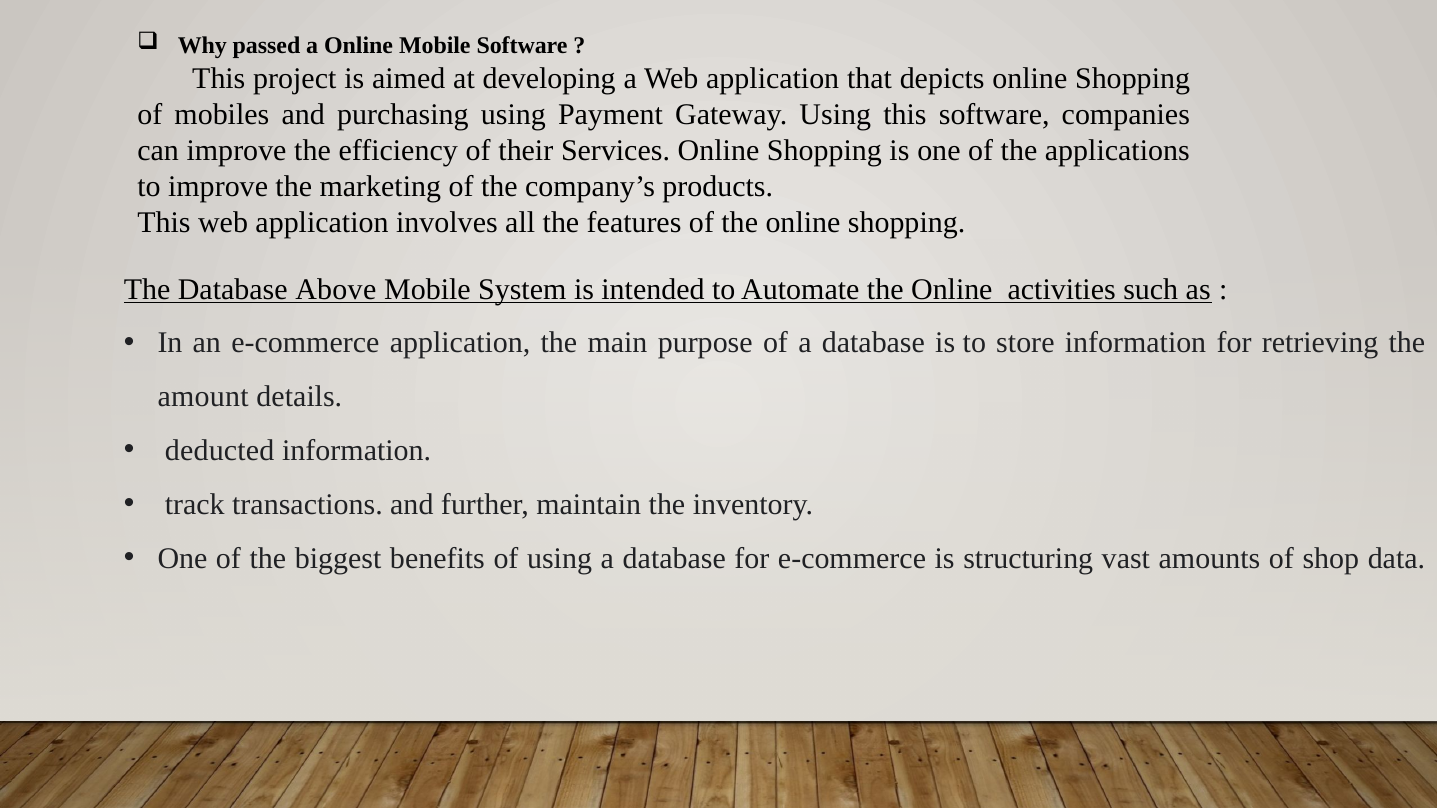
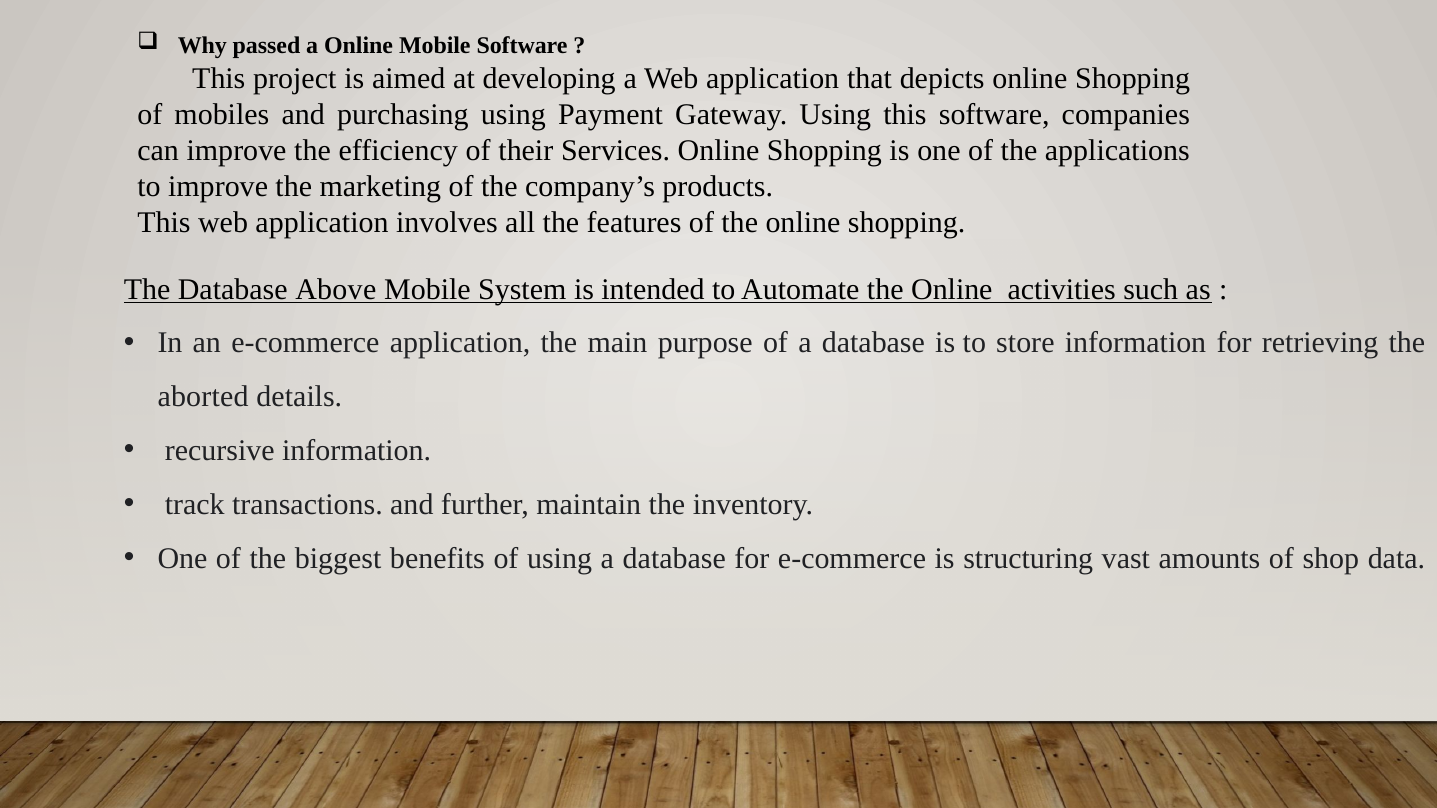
amount: amount -> aborted (203, 397)
deducted: deducted -> recursive (220, 451)
